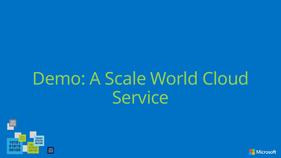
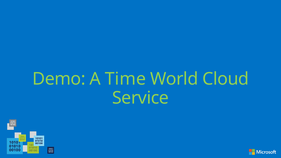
Scale: Scale -> Time (125, 79)
